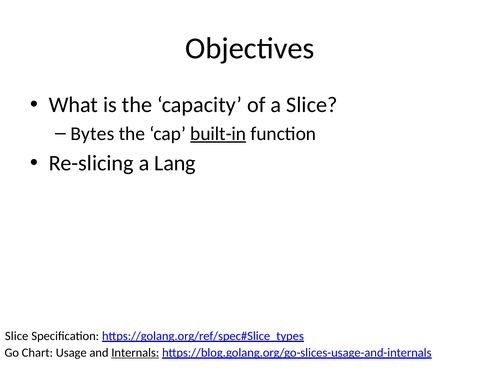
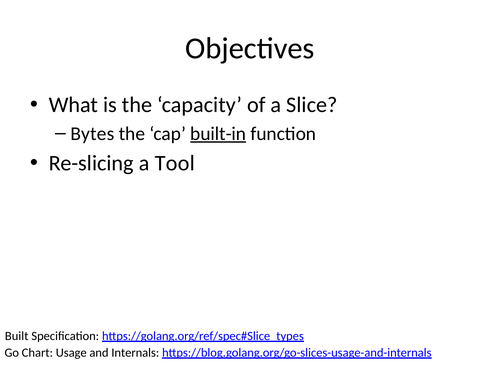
Lang: Lang -> Tool (175, 163)
Slice: Slice -> Built (17, 336)
Internals underline: present -> none (135, 353)
